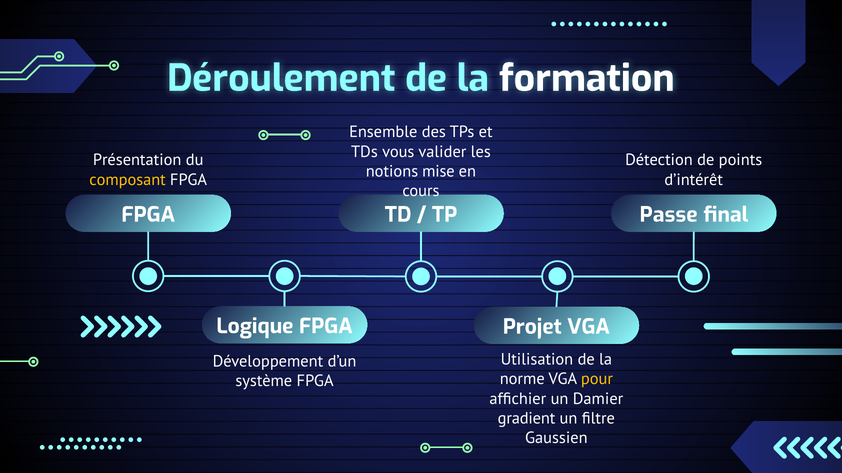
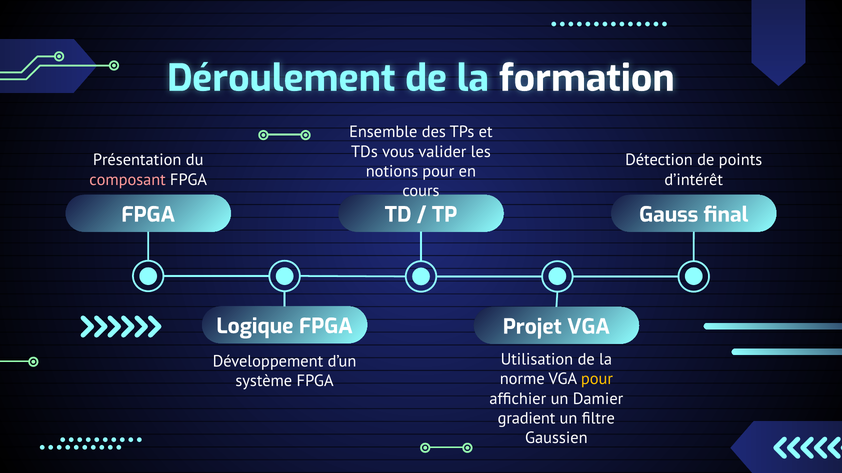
notions mise: mise -> pour (438, 171)
composant colour: yellow -> pink (128, 180)
Passe: Passe -> Gauss (669, 215)
